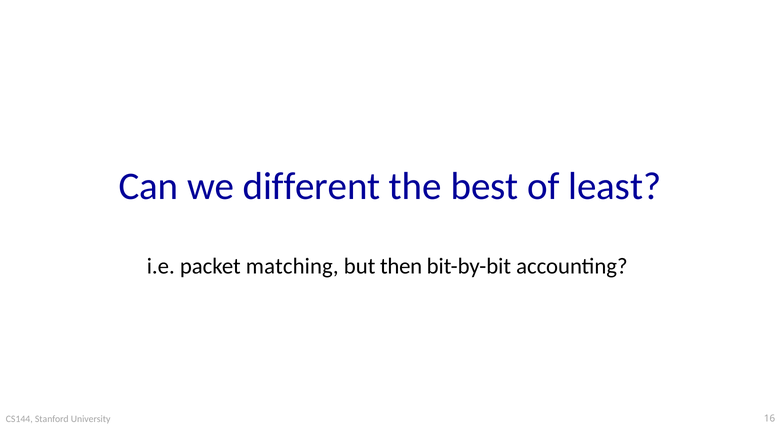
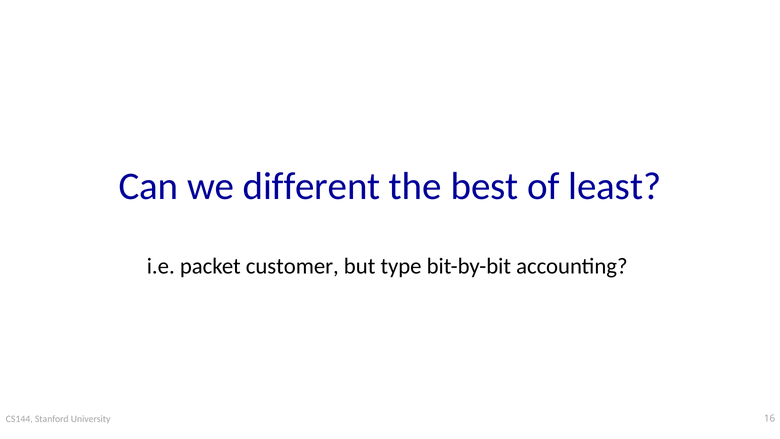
matching: matching -> customer (292, 266)
then: then -> type (401, 266)
